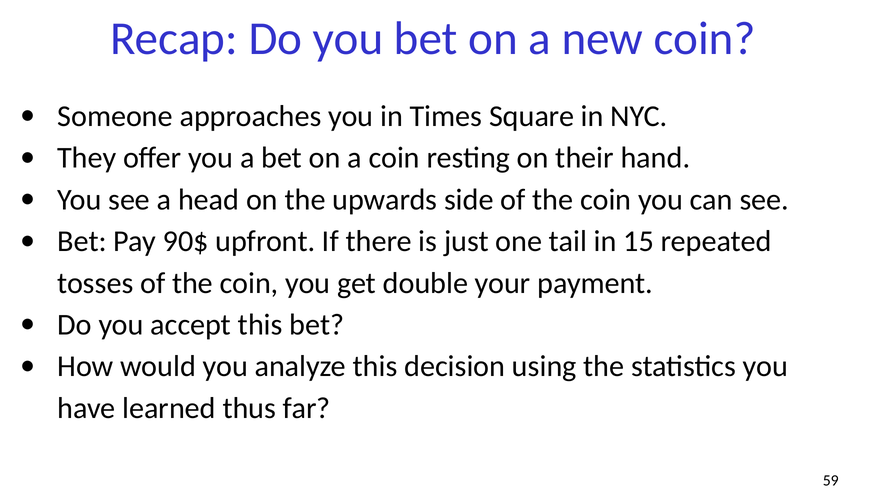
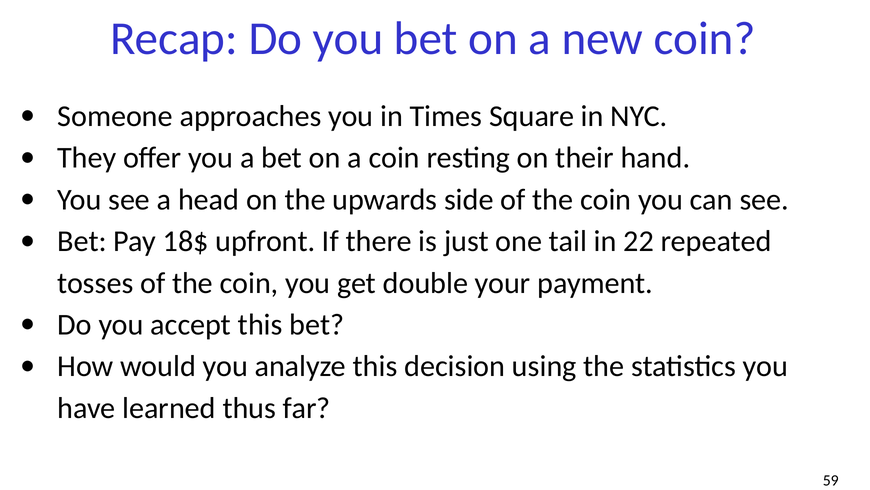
90$: 90$ -> 18$ (186, 241)
15: 15 -> 22 (639, 241)
